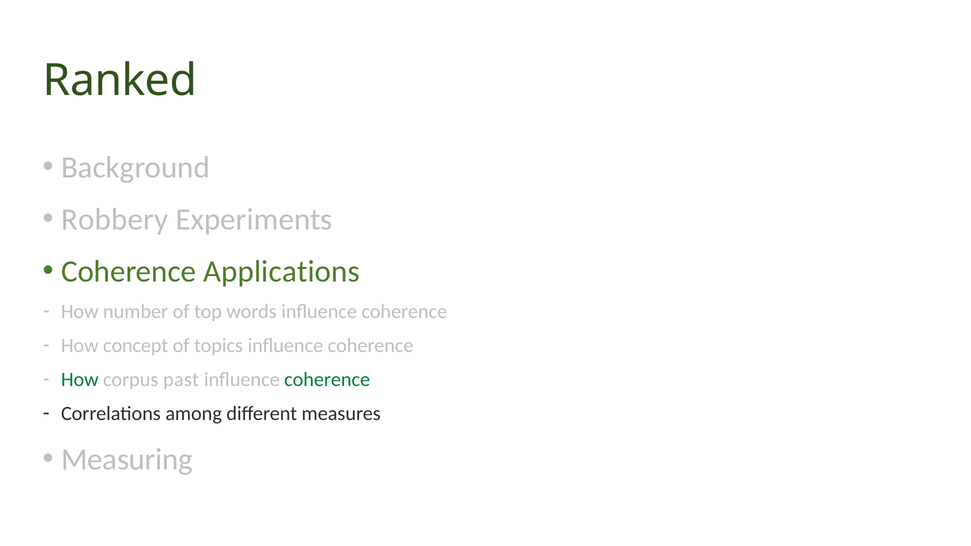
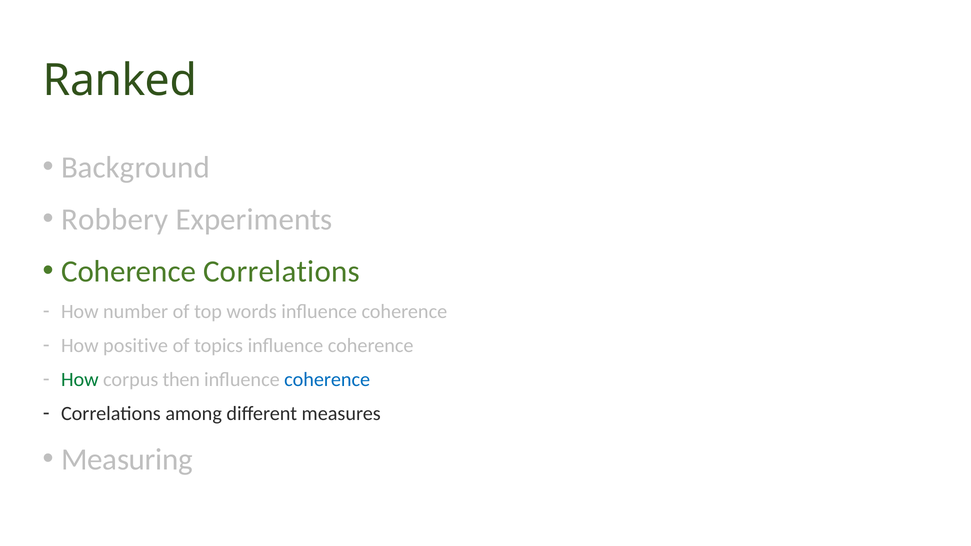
Coherence Applications: Applications -> Correlations (282, 272)
concept: concept -> positive (136, 346)
past: past -> then (181, 380)
coherence colour: green -> blue (327, 380)
